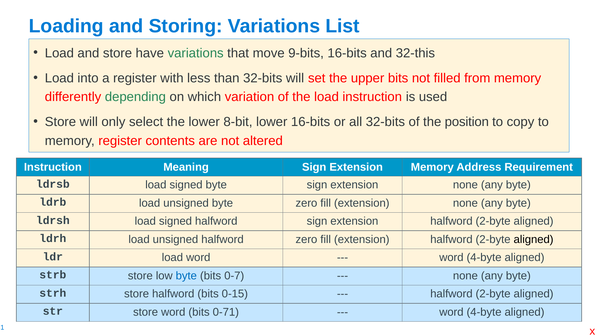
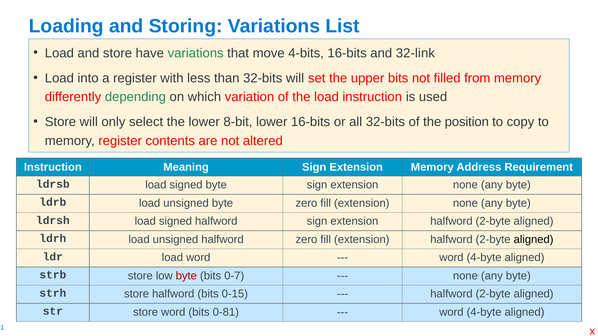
9-bits: 9-bits -> 4-bits (306, 53)
32-this: 32-this -> 32-link (415, 53)
byte colour: blue -> red (186, 276)
0-71: 0-71 -> 0-81 (226, 312)
